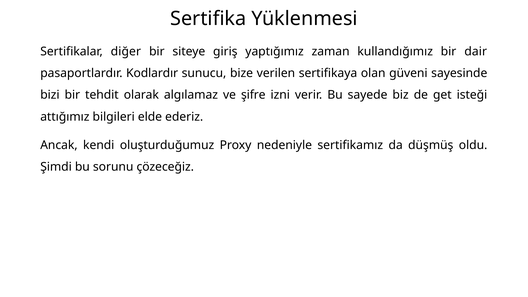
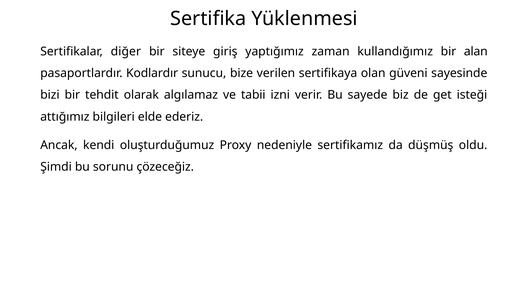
dair: dair -> alan (476, 51)
şifre: şifre -> tabii (253, 95)
